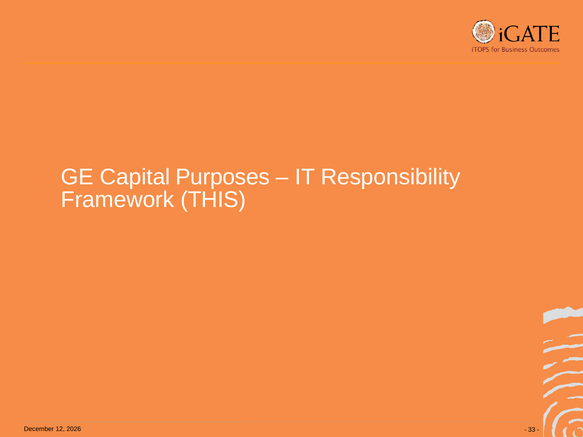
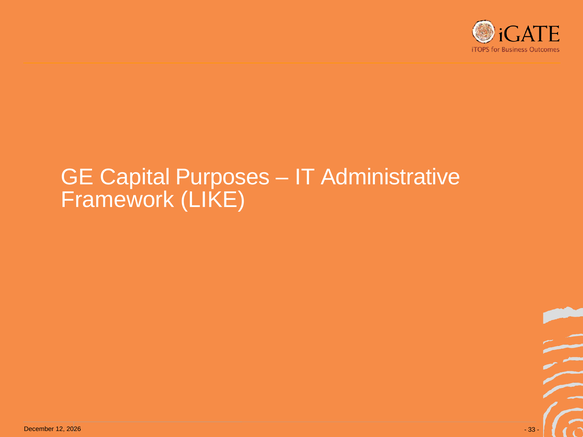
Responsibility: Responsibility -> Administrative (391, 177)
THIS: THIS -> LIKE (213, 200)
